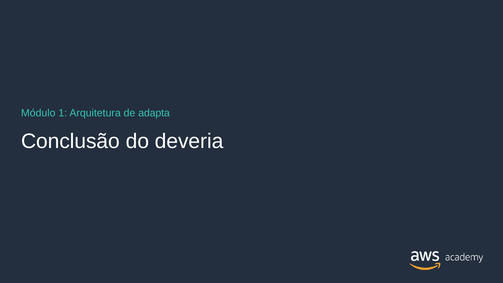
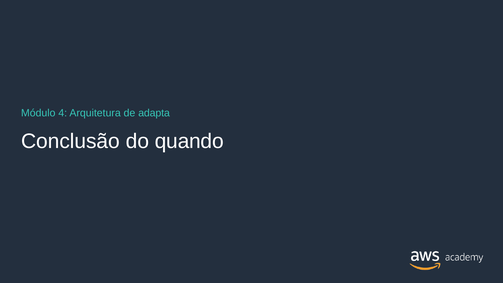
1: 1 -> 4 (63, 113)
deveria: deveria -> quando (189, 141)
